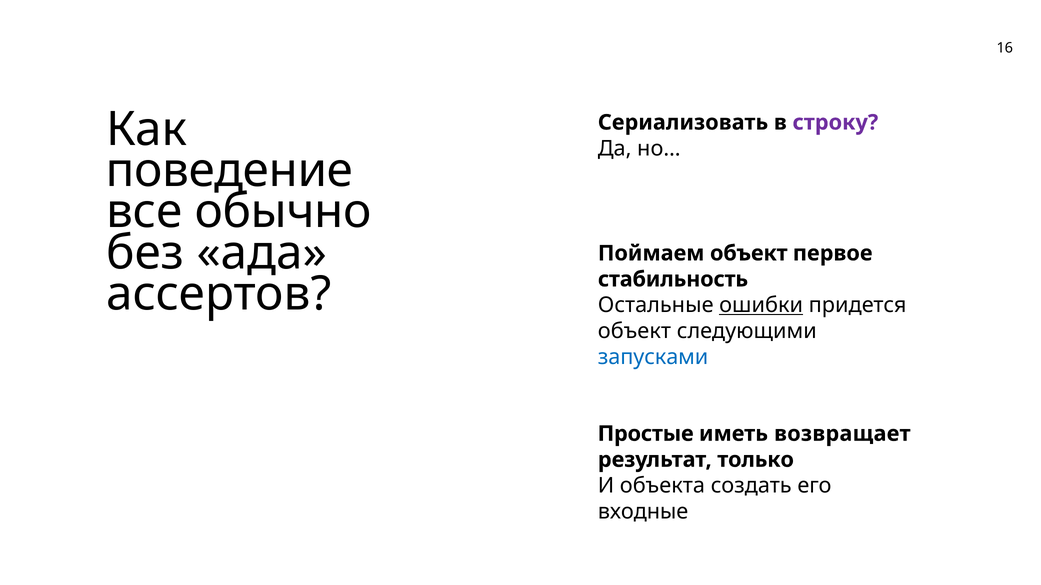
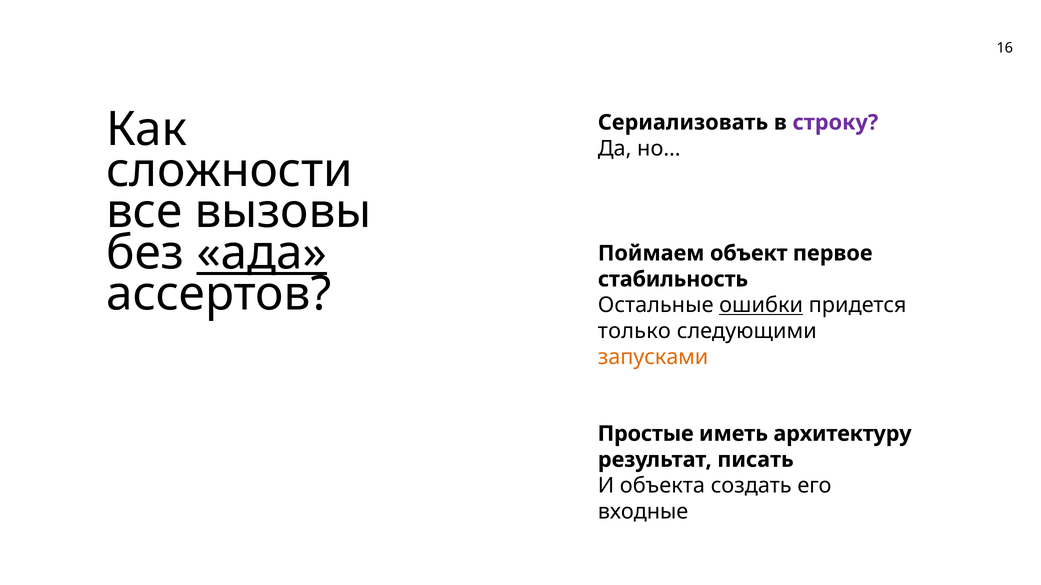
поведение: поведение -> сложности (229, 171)
обычно: обычно -> вызовы (283, 212)
ада underline: none -> present (262, 253)
объект: объект -> только (634, 332)
запусками colour: blue -> orange (653, 358)
возвращает: возвращает -> архитектуру (843, 434)
только: только -> писать (756, 460)
